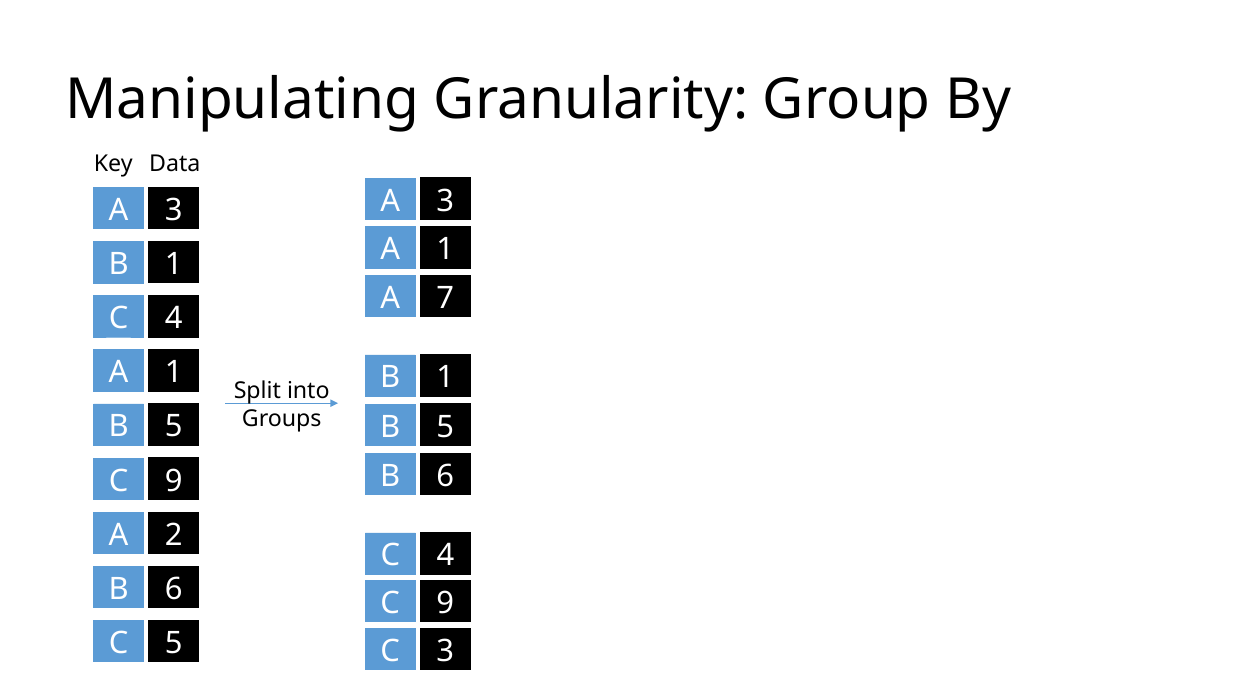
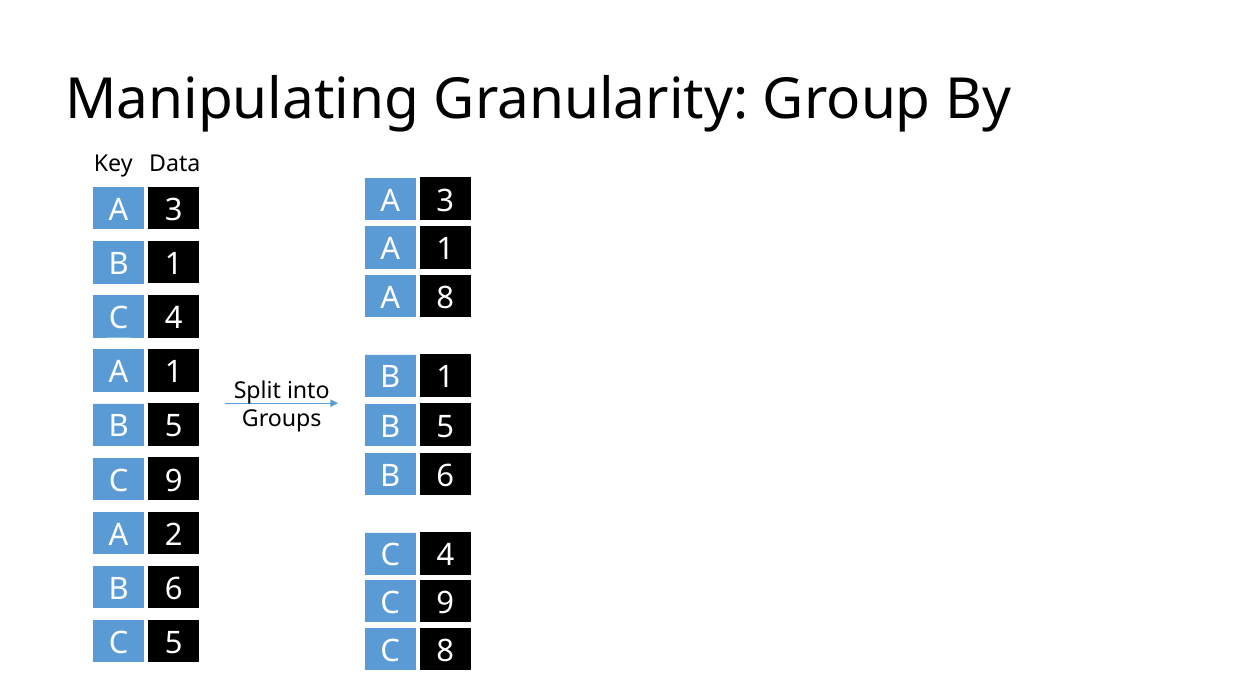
A 7: 7 -> 8 (445, 298)
C 3: 3 -> 8 (445, 651)
